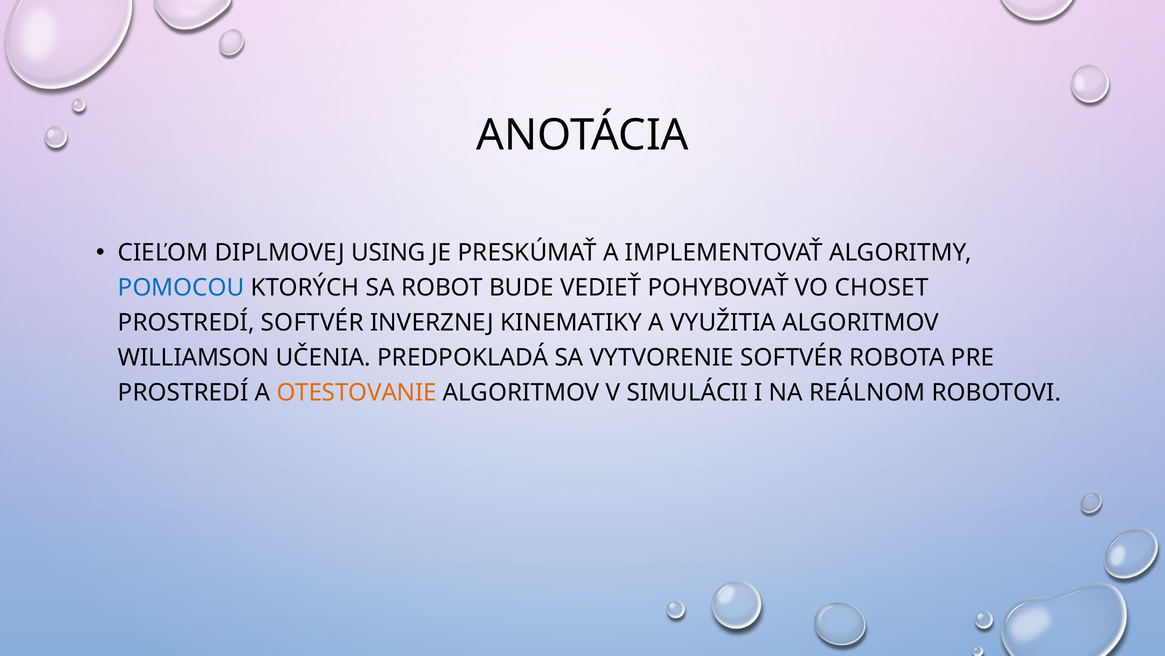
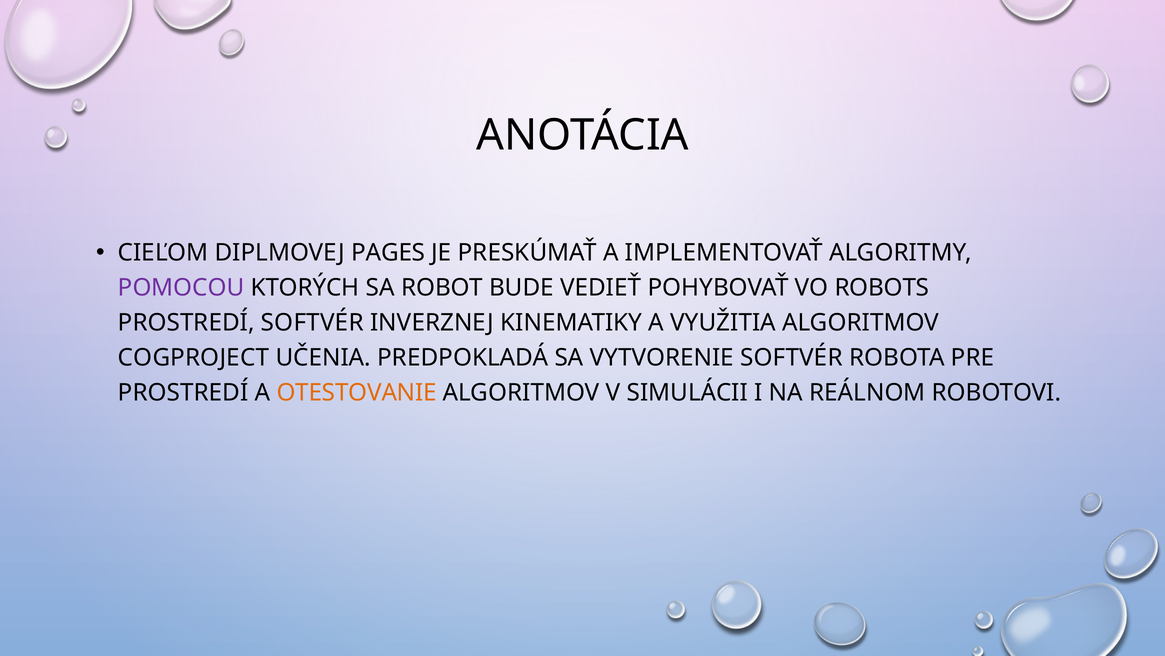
USING: USING -> PAGES (388, 253)
POMOCOU colour: blue -> purple (181, 288)
CHOSET: CHOSET -> ROBOTS (882, 288)
WILLIAMSON: WILLIAMSON -> COGPROJECT (193, 357)
